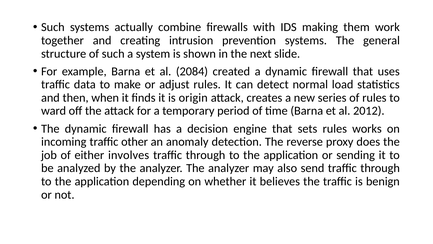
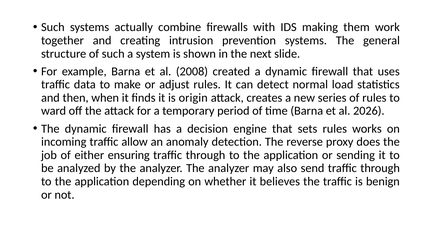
2084: 2084 -> 2008 (192, 71)
2012: 2012 -> 2026 (369, 111)
other: other -> allow (135, 142)
involves: involves -> ensuring (129, 155)
